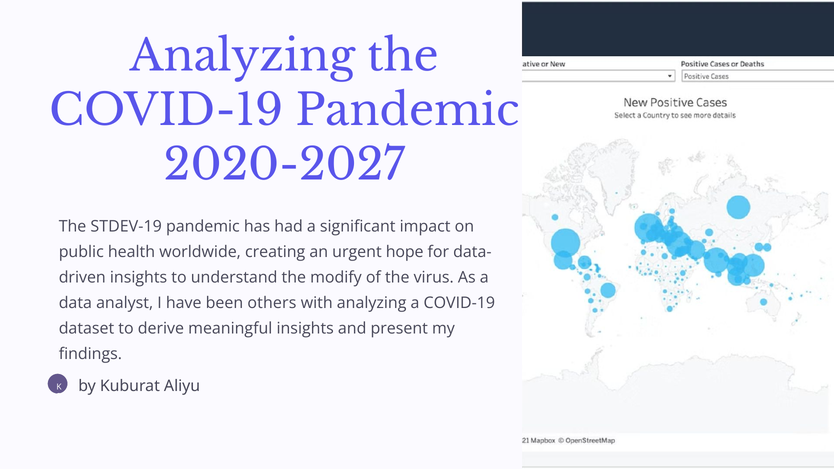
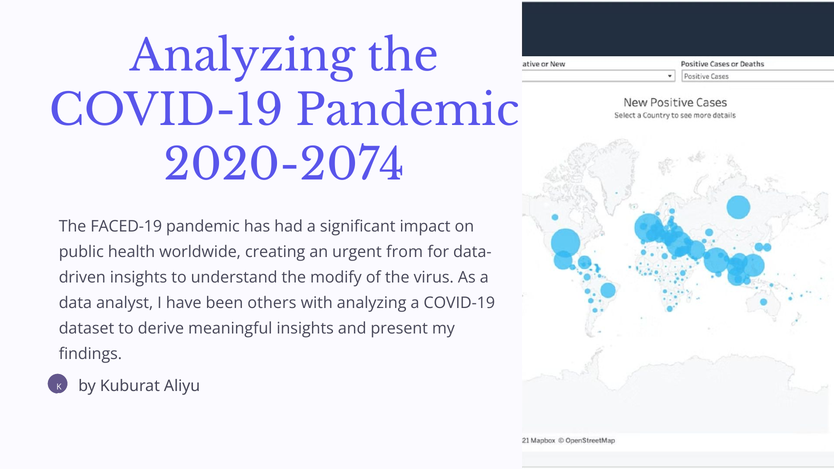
2020-2027: 2020-2027 -> 2020-2074 (285, 165)
STDEV-19: STDEV-19 -> FACED-19 (126, 226)
hope: hope -> from (405, 252)
